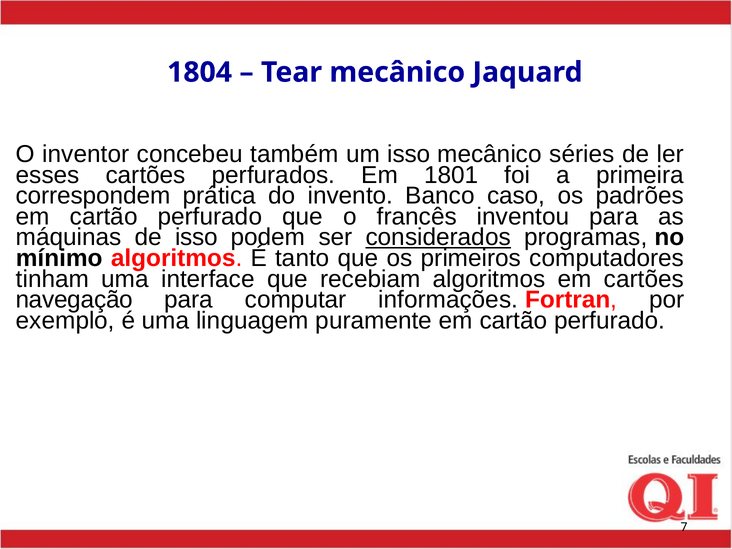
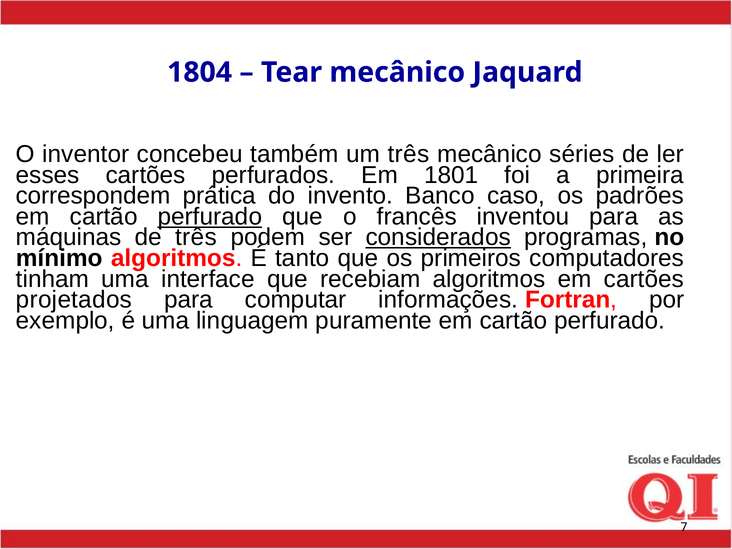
um isso: isso -> três (409, 154)
perfurado underline: none -> present (210, 217)
de isso: isso -> três (196, 237)
navegação: navegação -> projetados (74, 300)
